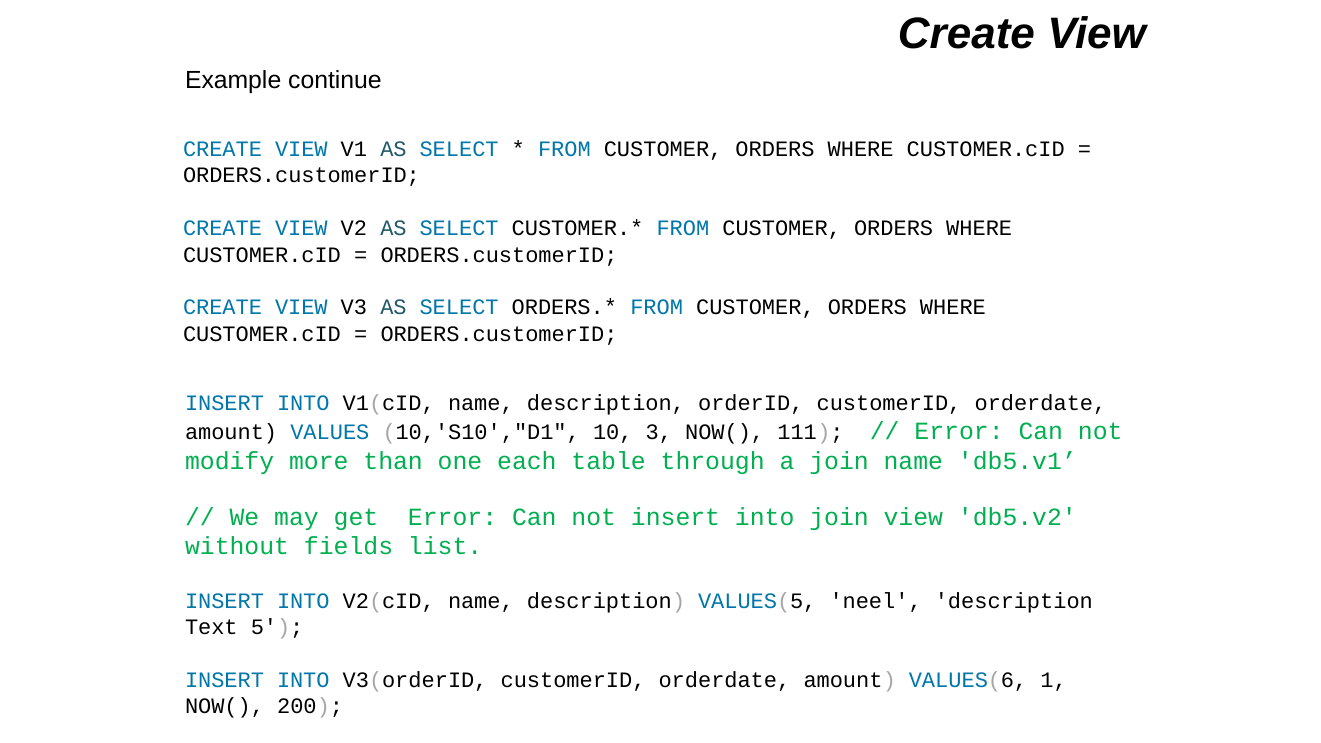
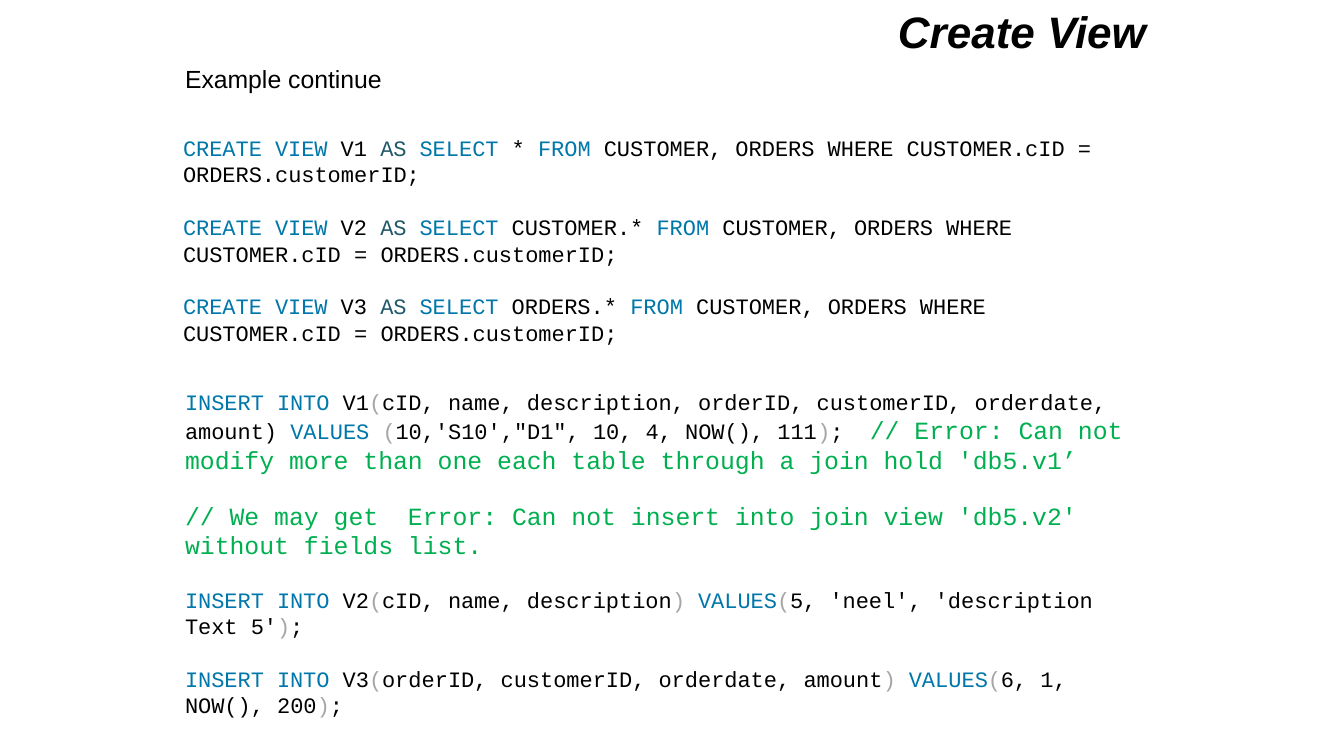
3: 3 -> 4 (659, 432)
join name: name -> hold (913, 461)
